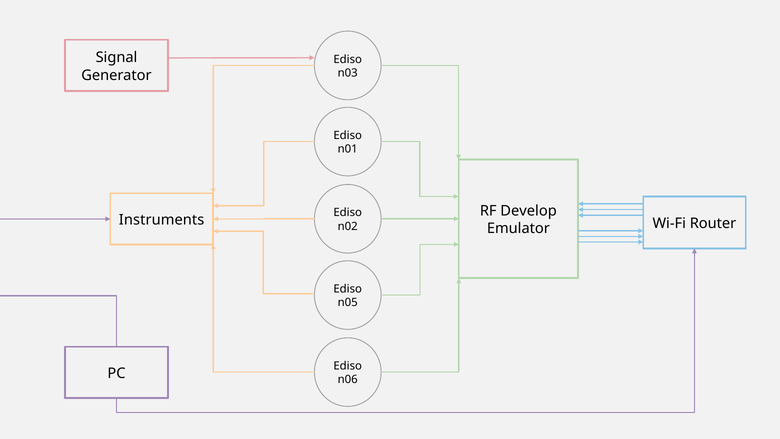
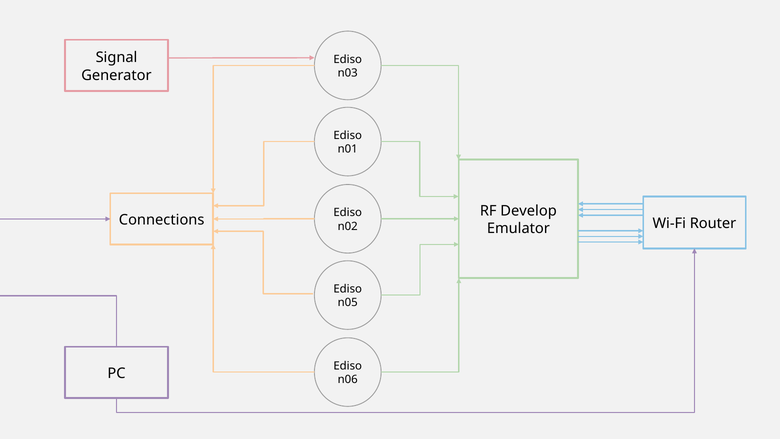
Instruments: Instruments -> Connections (162, 220)
